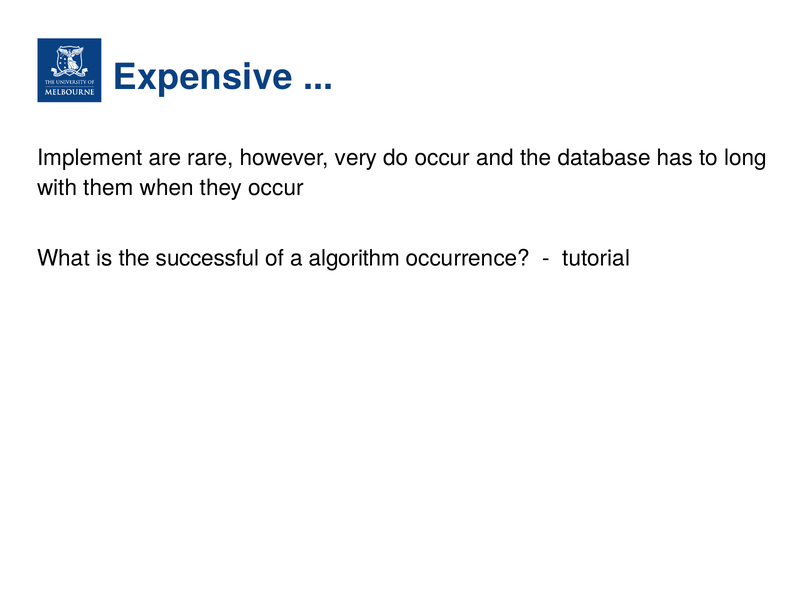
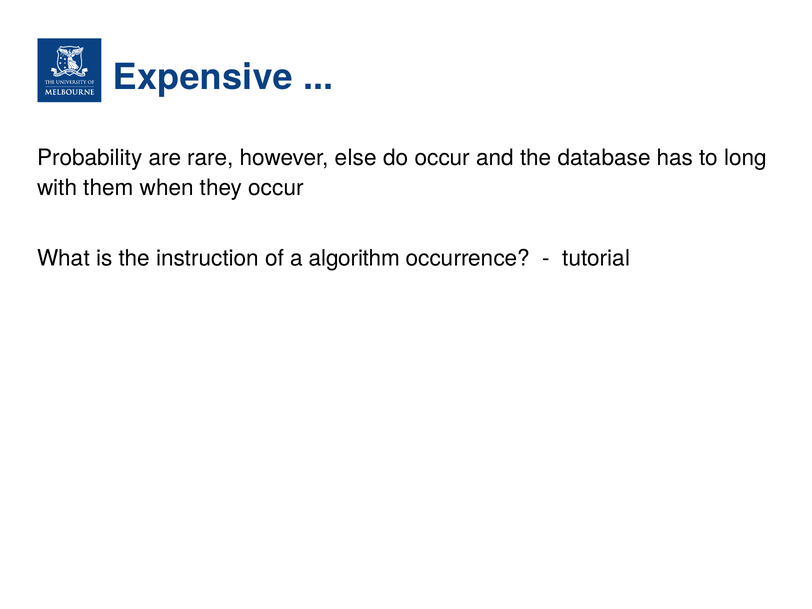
Implement: Implement -> Probability (90, 158)
very: very -> else (356, 158)
successful: successful -> instruction (208, 258)
